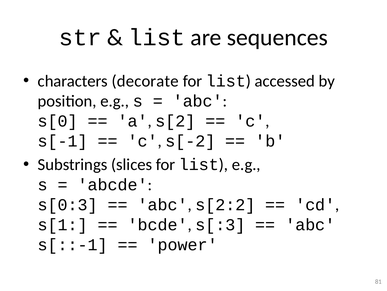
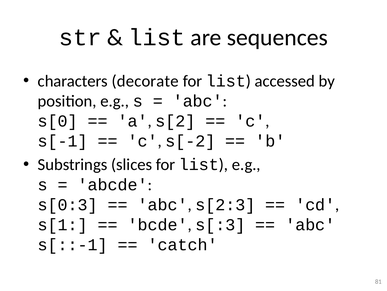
s[2:2: s[2:2 -> s[2:3 (225, 204)
power: power -> catch (183, 244)
